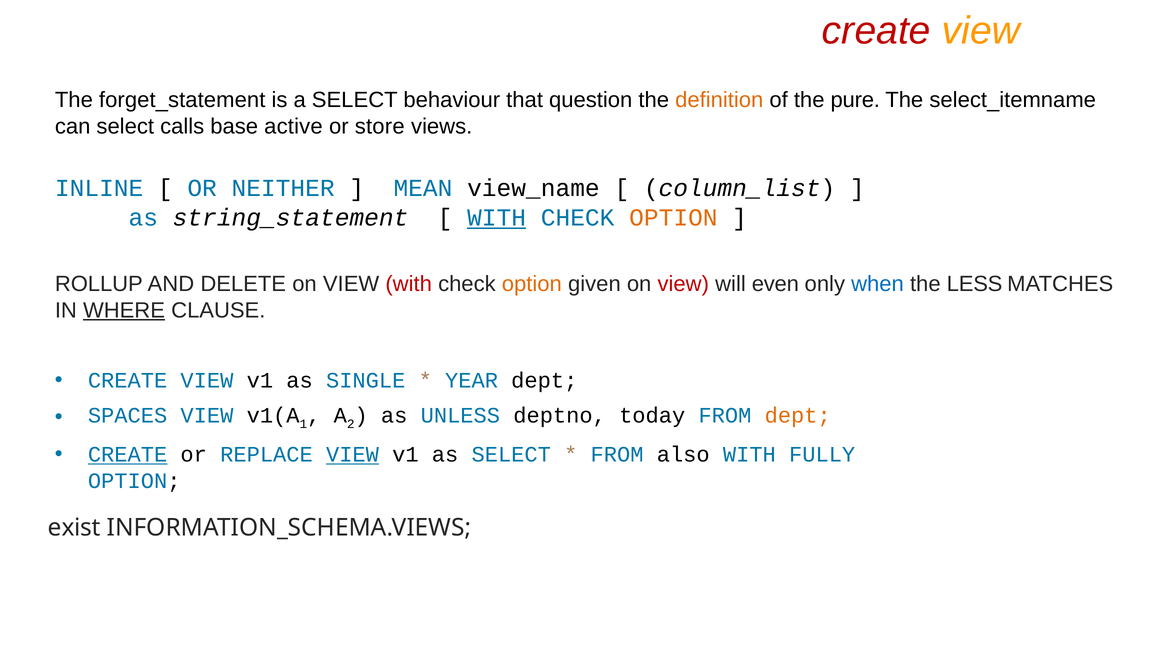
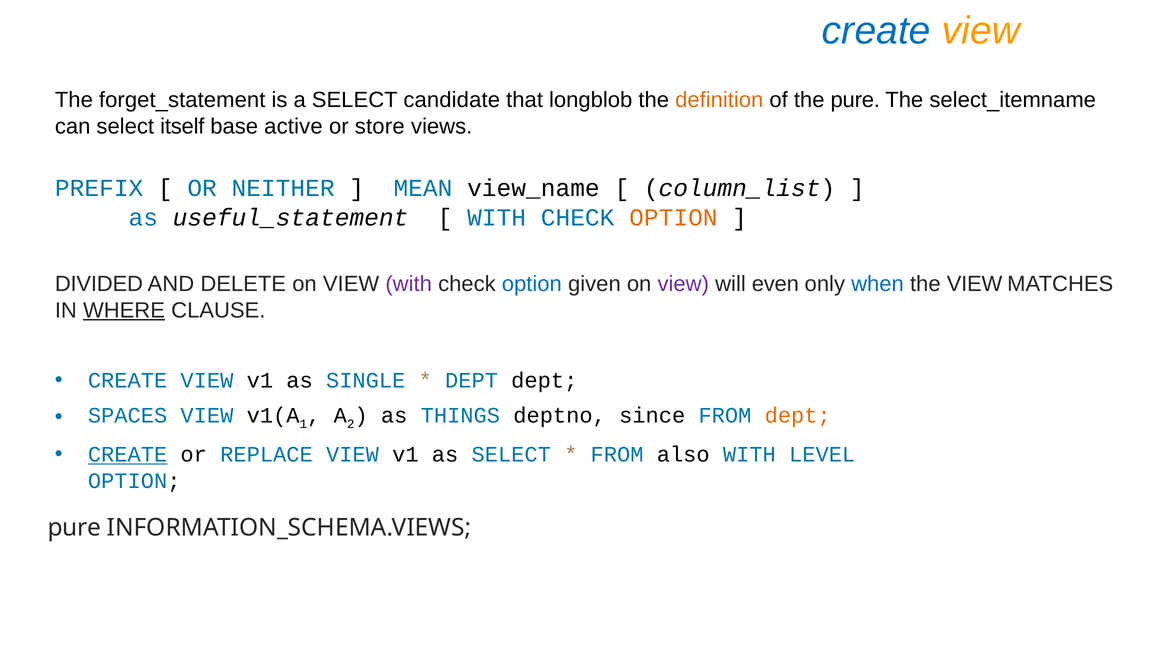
create colour: red -> blue (876, 31)
behaviour: behaviour -> candidate (452, 100)
question: question -> longblob (591, 100)
calls: calls -> itself (182, 126)
INLINE: INLINE -> PREFIX (99, 188)
string_statement: string_statement -> useful_statement (291, 218)
WITH underline: present -> none (497, 218)
ROLLUP: ROLLUP -> DIVIDED (99, 284)
with colour: red -> purple (409, 284)
option colour: orange -> blue (532, 284)
view colour: red -> purple (683, 284)
the LESS: LESS -> VIEW (975, 284)
YEAR: YEAR -> DEPT (472, 381)
UNLESS: UNLESS -> THINGS (460, 416)
today: today -> since (652, 416)
VIEW underline: present -> none (352, 455)
FULLY: FULLY -> LEVEL (822, 455)
exist: exist -> pure (74, 528)
